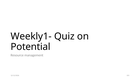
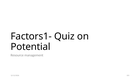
Weekly1-: Weekly1- -> Factors1- (31, 36)
